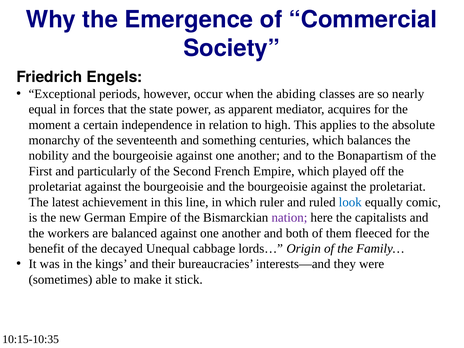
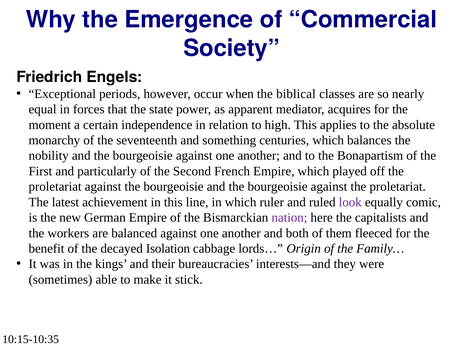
abiding: abiding -> biblical (296, 94)
look colour: blue -> purple (350, 202)
Unequal: Unequal -> Isolation (168, 249)
